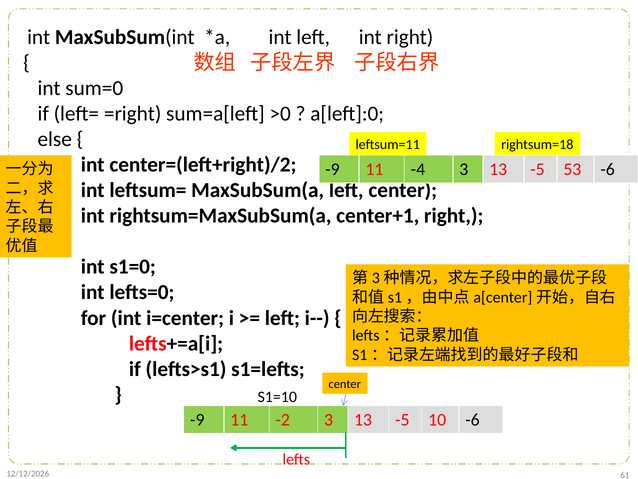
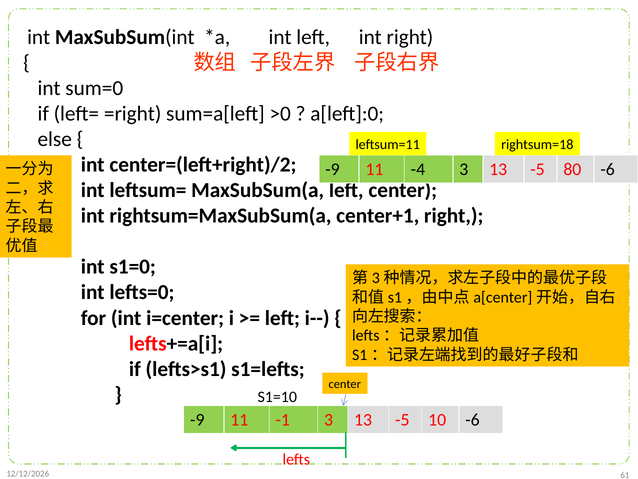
53: 53 -> 80 (572, 169)
-2: -2 -> -1 (283, 419)
